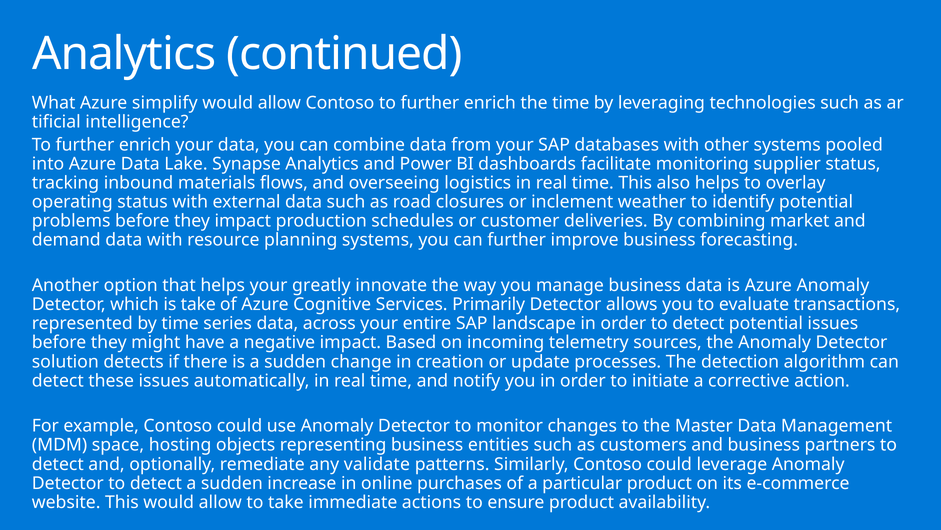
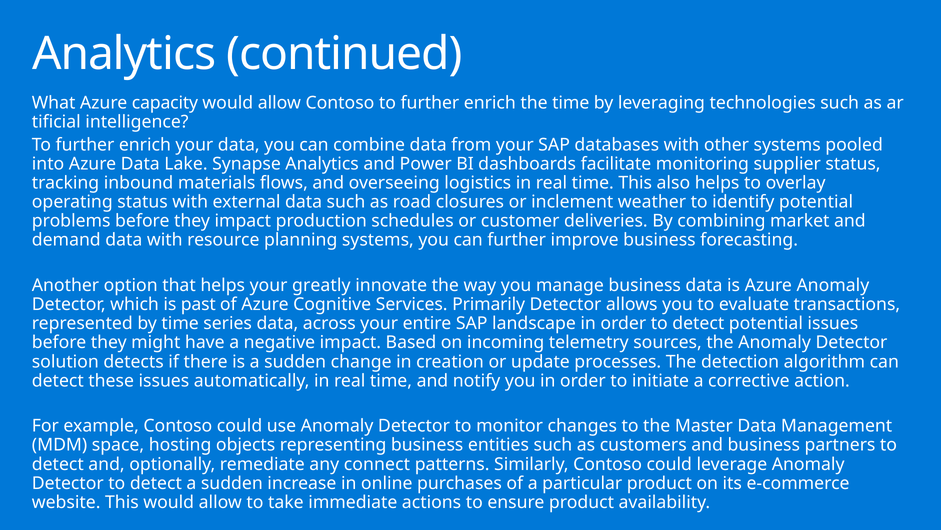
simplify: simplify -> capacity (165, 103)
is take: take -> past (198, 304)
validate: validate -> connect (377, 464)
